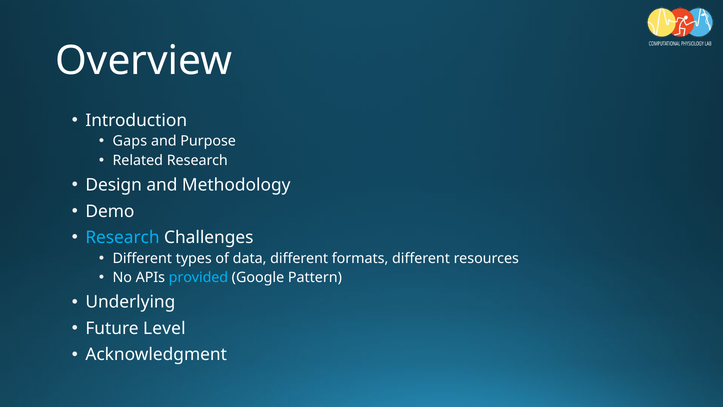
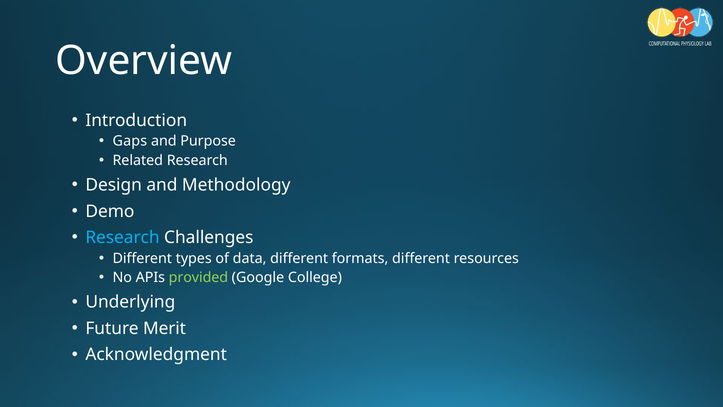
provided colour: light blue -> light green (198, 277)
Pattern: Pattern -> College (315, 277)
Level: Level -> Merit (164, 328)
